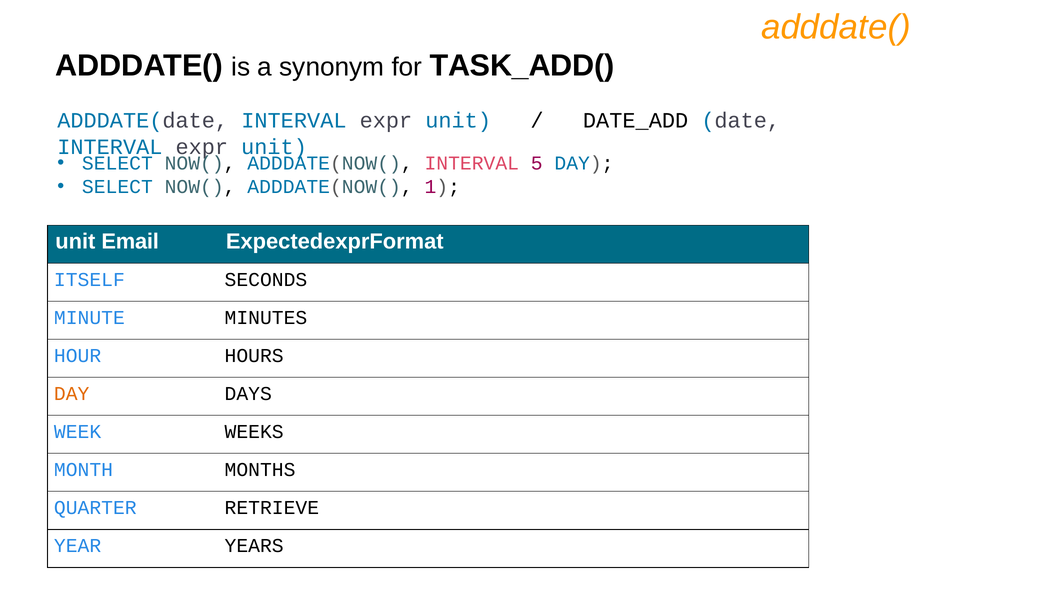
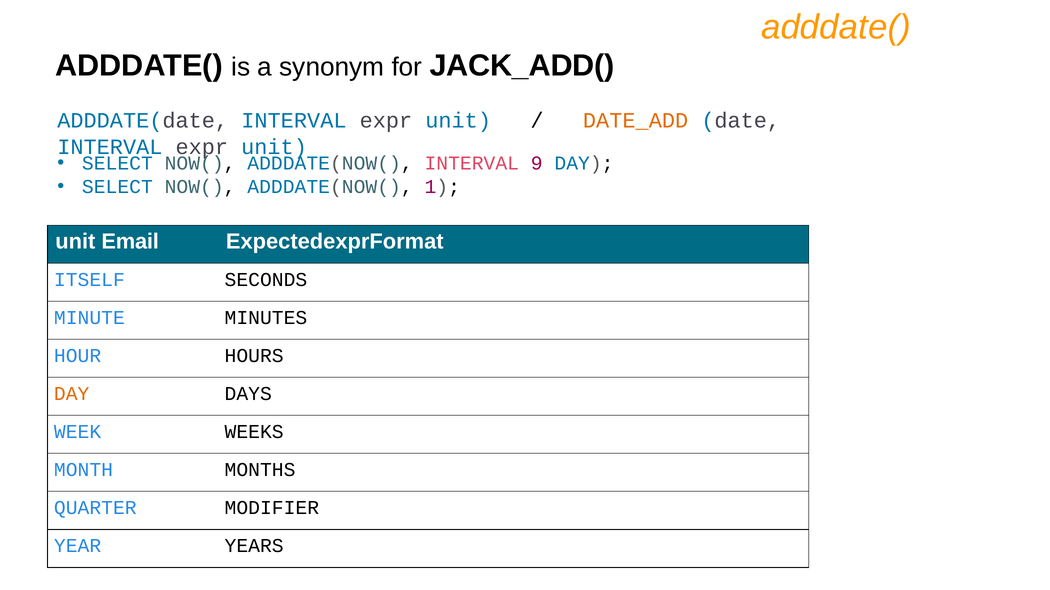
TASK_ADD(: TASK_ADD( -> JACK_ADD( (522, 66)
DATE_ADD colour: black -> orange (636, 121)
5: 5 -> 9 (537, 163)
RETRIEVE: RETRIEVE -> MODIFIER (272, 508)
